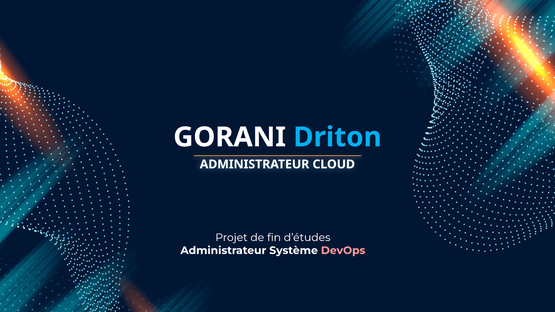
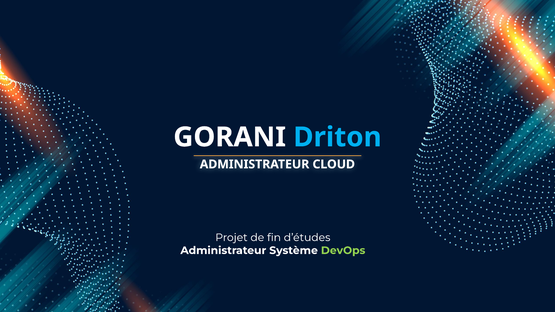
DevOps colour: pink -> light green (343, 251)
